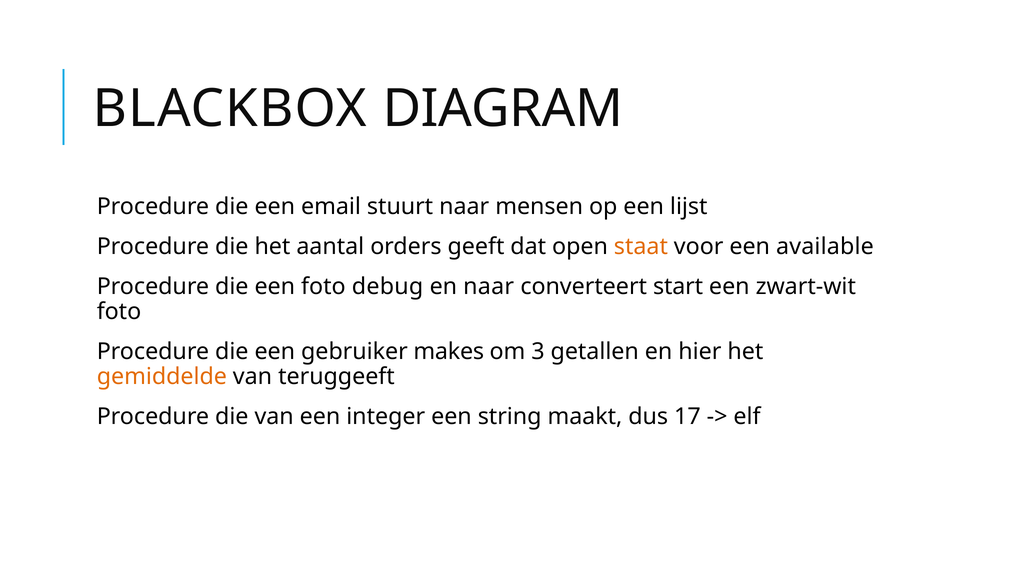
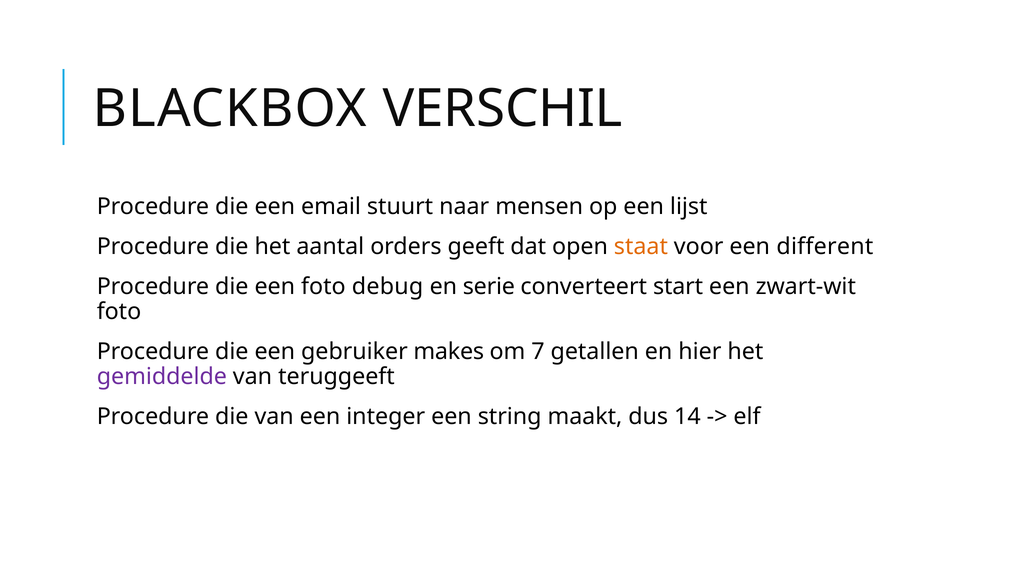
DIAGRAM: DIAGRAM -> VERSCHIL (503, 109)
available: available -> different (825, 247)
en naar: naar -> serie (489, 287)
3: 3 -> 7 (538, 352)
gemiddelde colour: orange -> purple (162, 377)
17: 17 -> 14 (687, 417)
